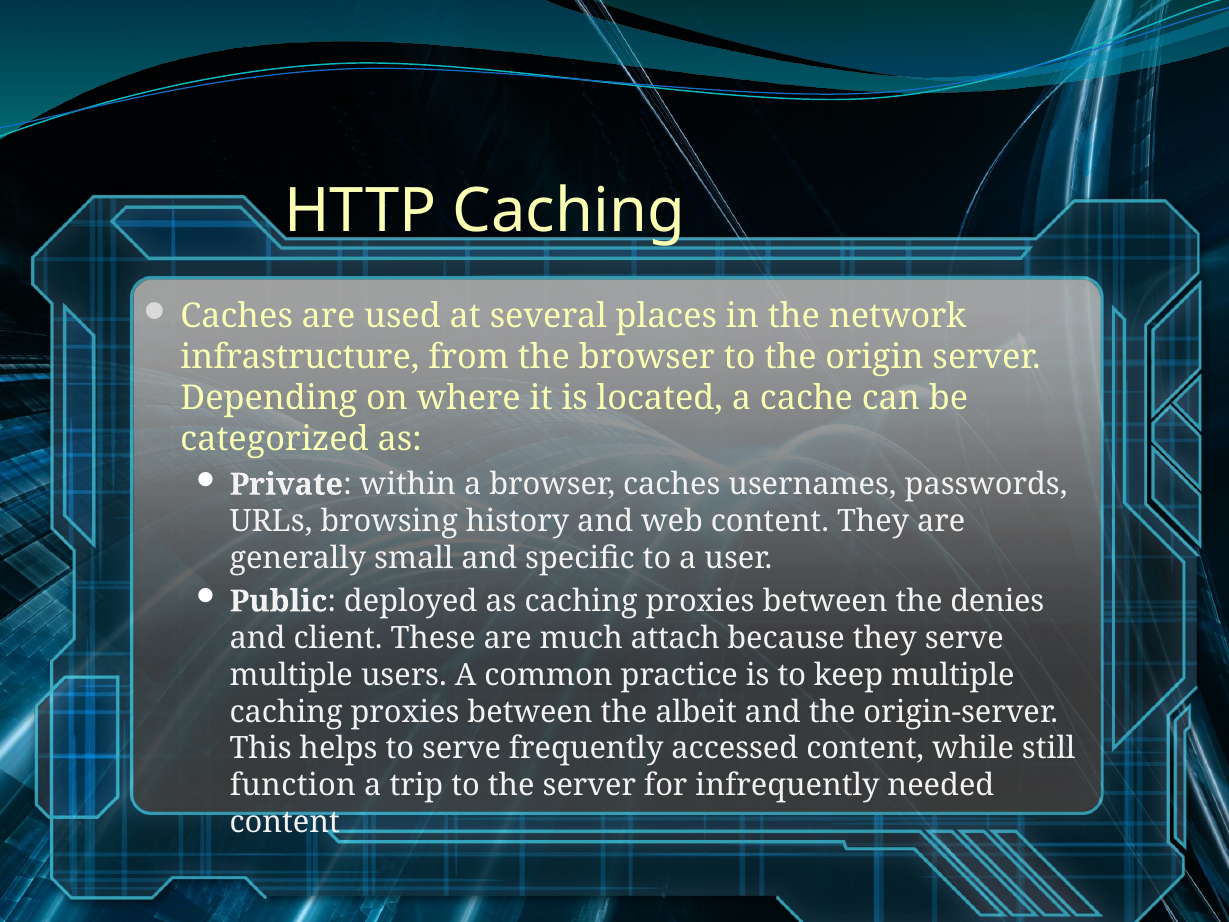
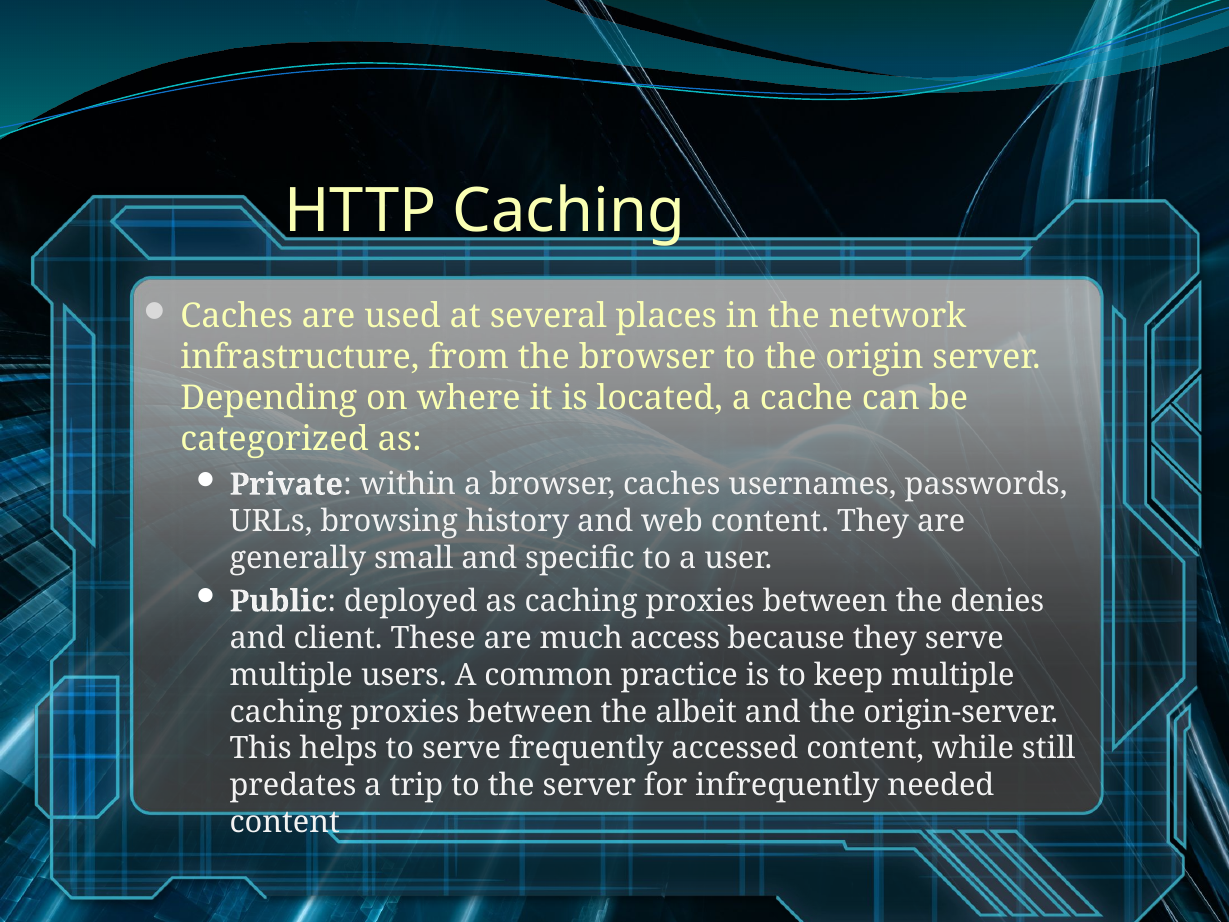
attach: attach -> access (675, 638)
function: function -> predates (293, 786)
